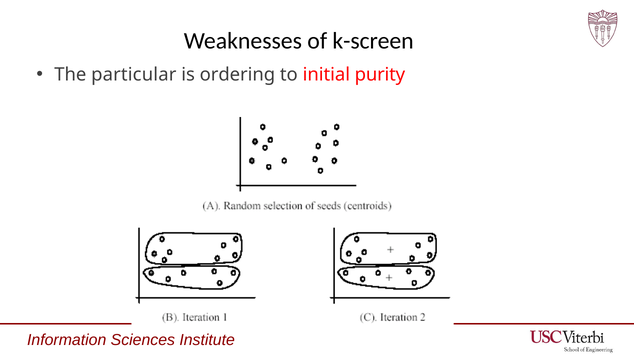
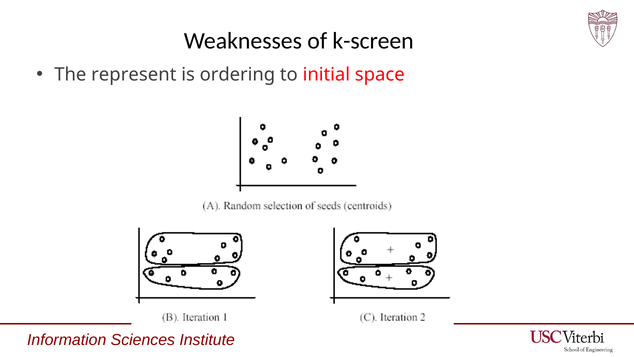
particular: particular -> represent (134, 74)
purity: purity -> space (380, 74)
